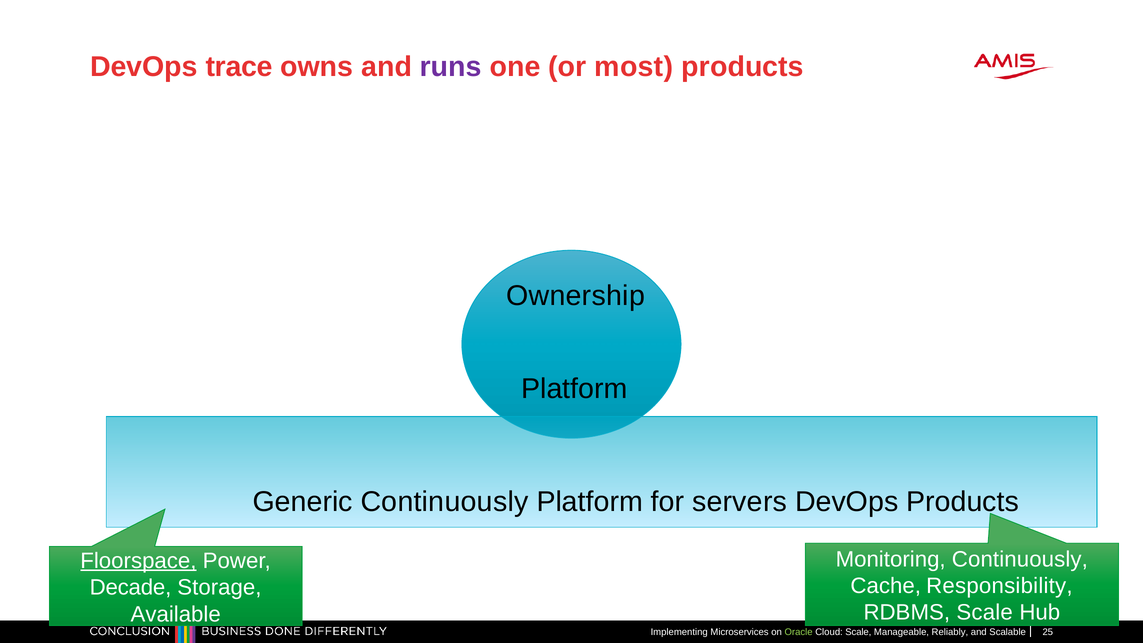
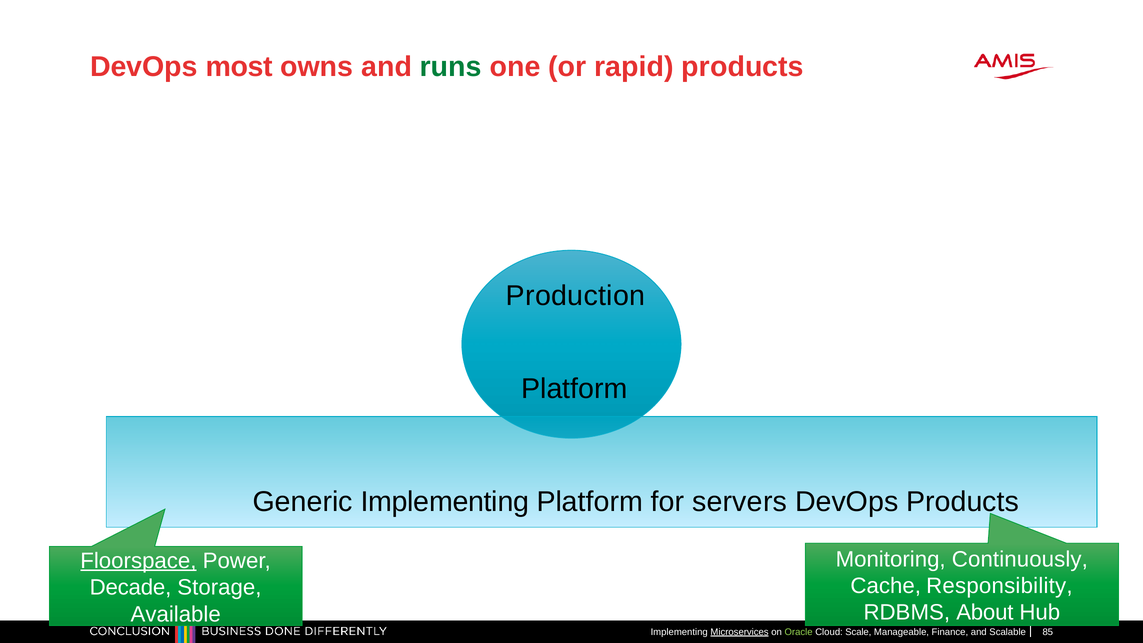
trace: trace -> most (239, 67)
runs colour: purple -> green (451, 67)
most: most -> rapid (634, 67)
Ownership: Ownership -> Production (576, 296)
Continuously: Continuously -> Implementing (445, 502)
RDBMS Scale: Scale -> About (985, 613)
Microservices underline: none -> present (740, 632)
Reliably: Reliably -> Finance (950, 632)
25: 25 -> 85 (1048, 632)
